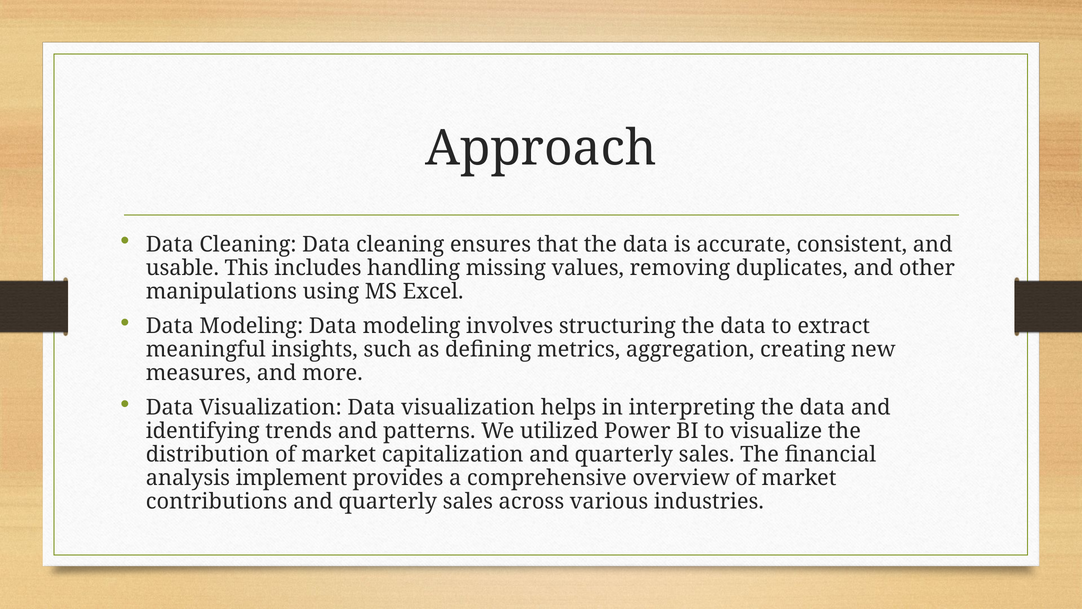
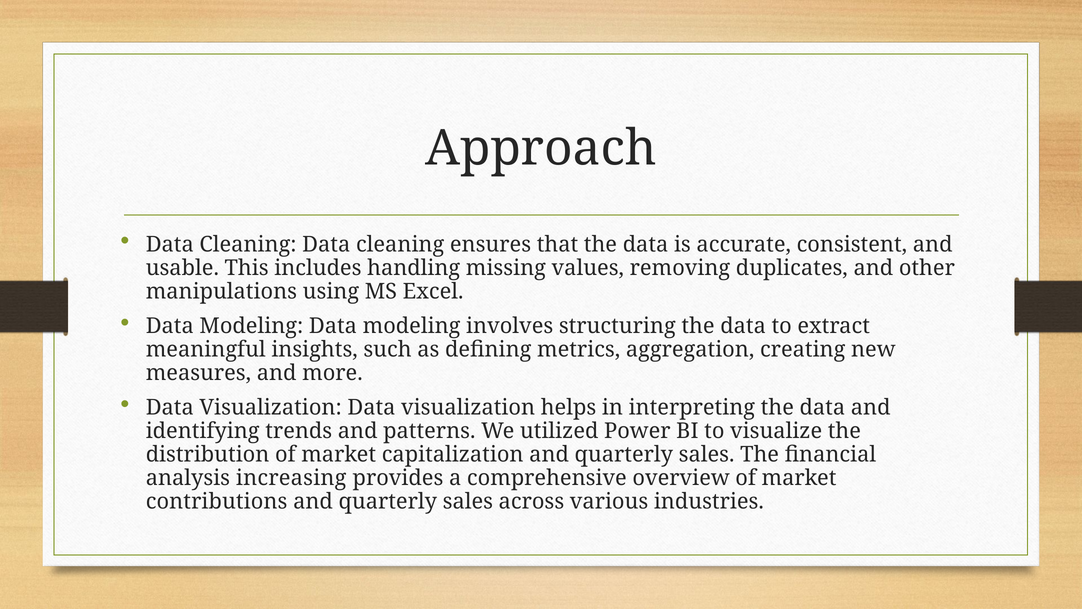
implement: implement -> increasing (291, 478)
